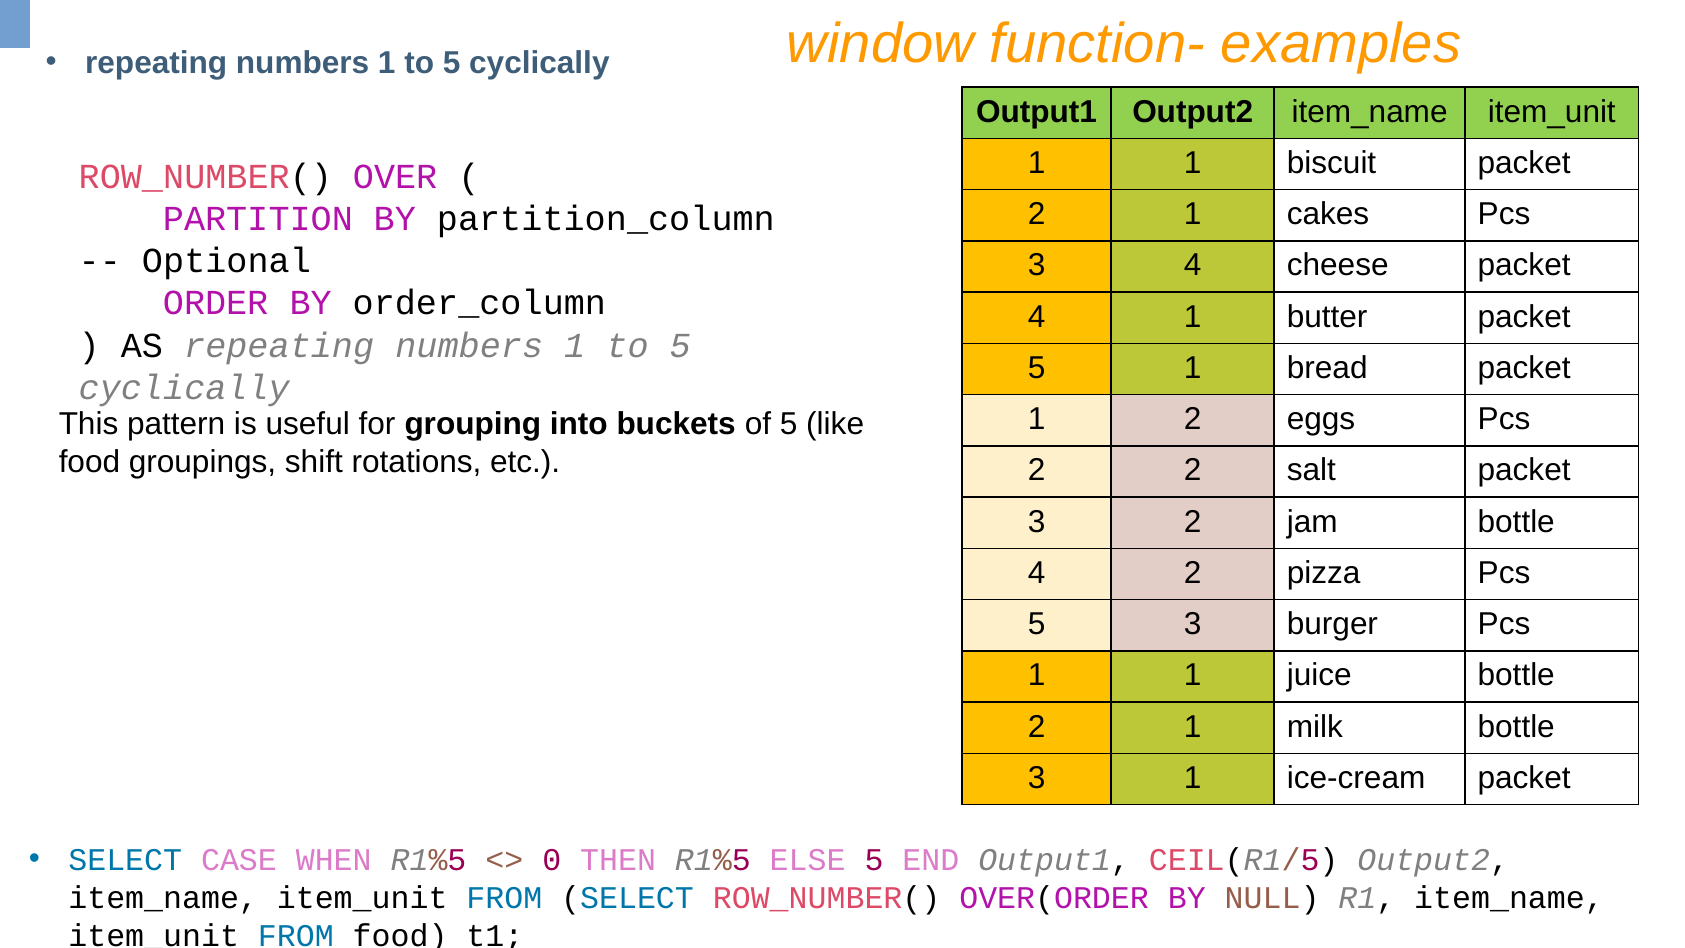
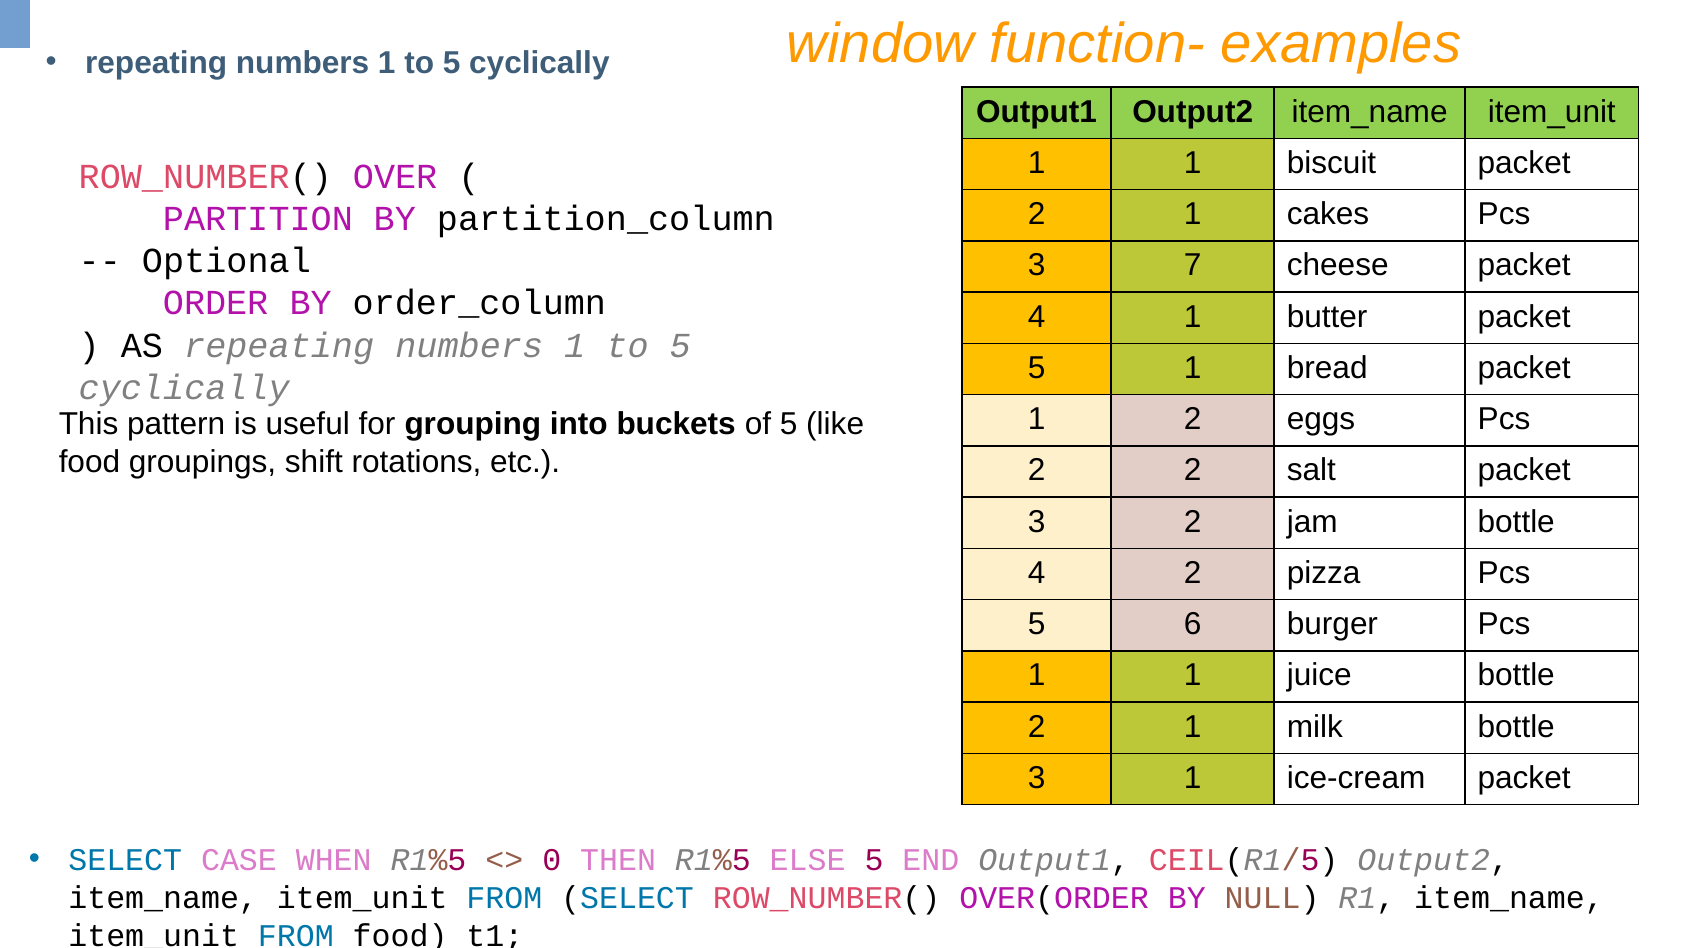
3 4: 4 -> 7 (1193, 265)
5 3: 3 -> 6 (1193, 624)
